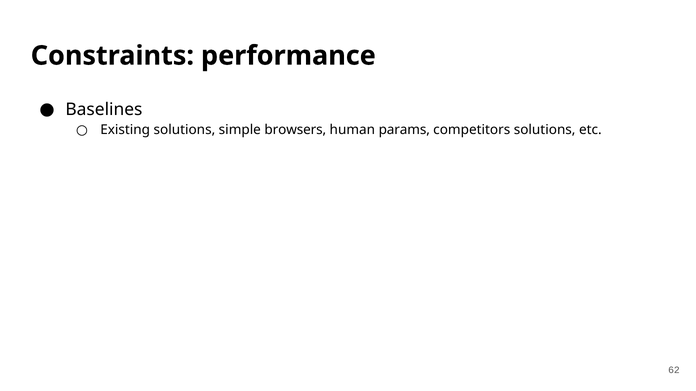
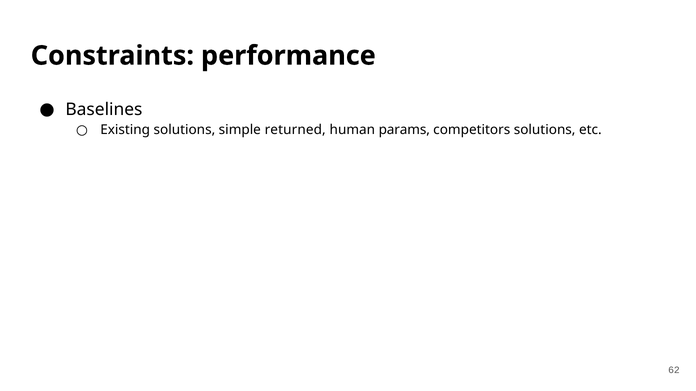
browsers: browsers -> returned (295, 130)
